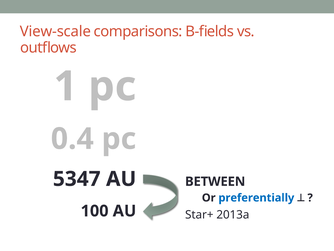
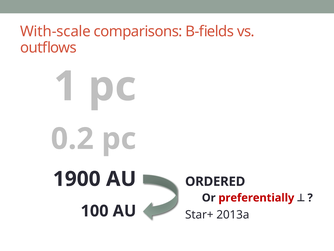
View-scale: View-scale -> With-scale (55, 31)
0.4: 0.4 -> 0.2 (72, 139)
5347: 5347 -> 1900 (77, 179)
BETWEEN: BETWEEN -> ORDERED (215, 181)
preferentially colour: blue -> red (256, 197)
